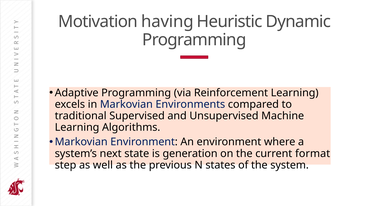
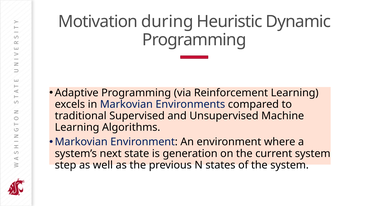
having: having -> during (167, 22)
current format: format -> system (313, 154)
